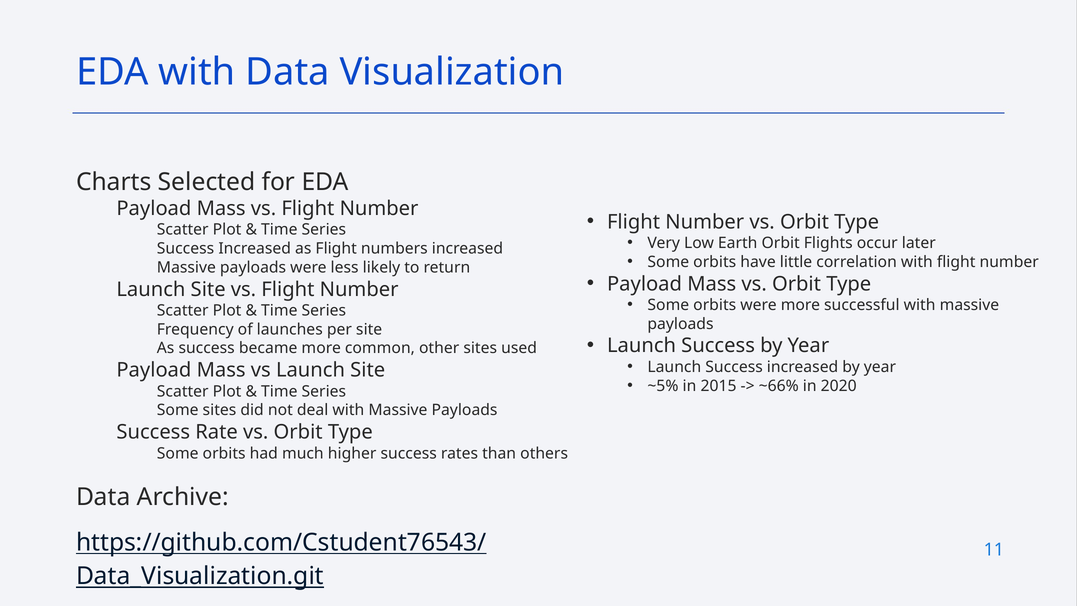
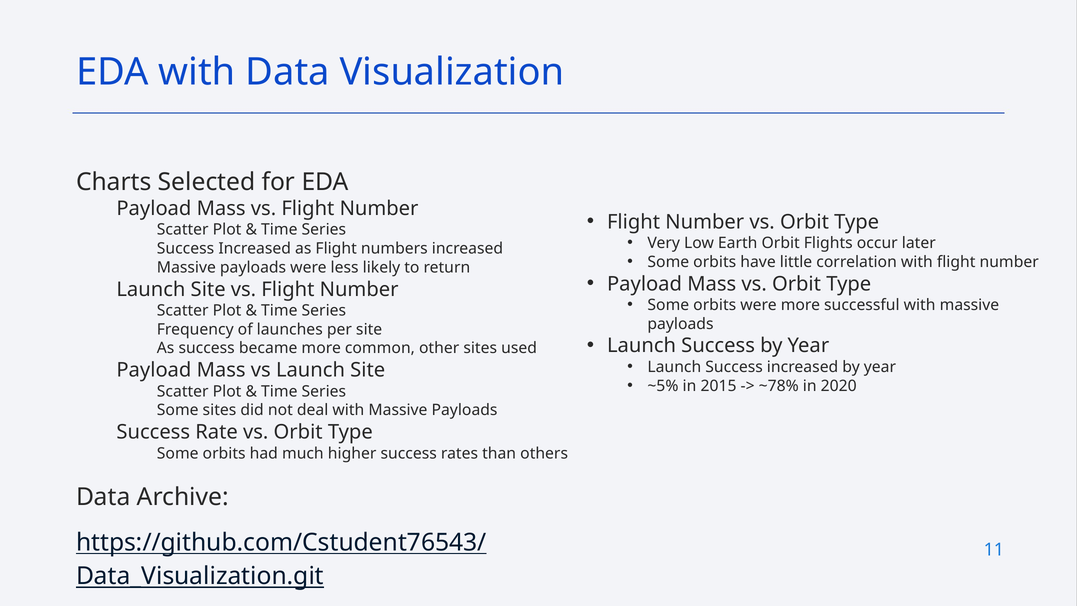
~66%: ~66% -> ~78% (779, 386)
